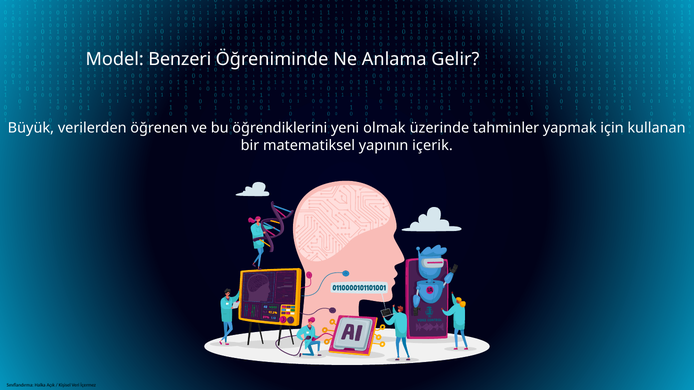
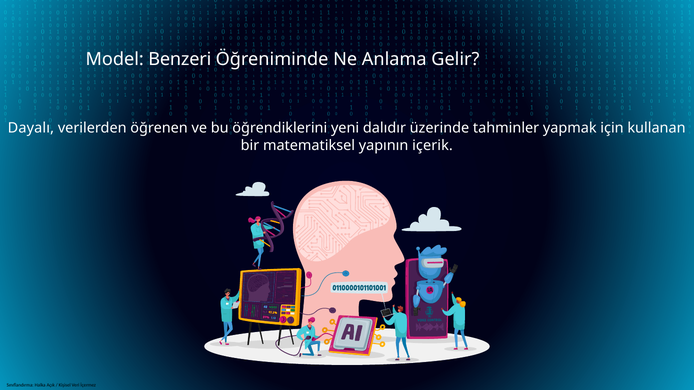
Büyük: Büyük -> Dayalı (31, 128)
olmak: olmak -> dalıdır (384, 128)
